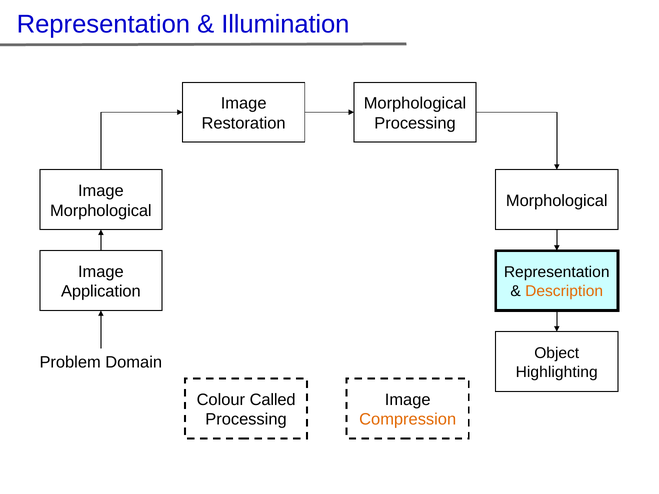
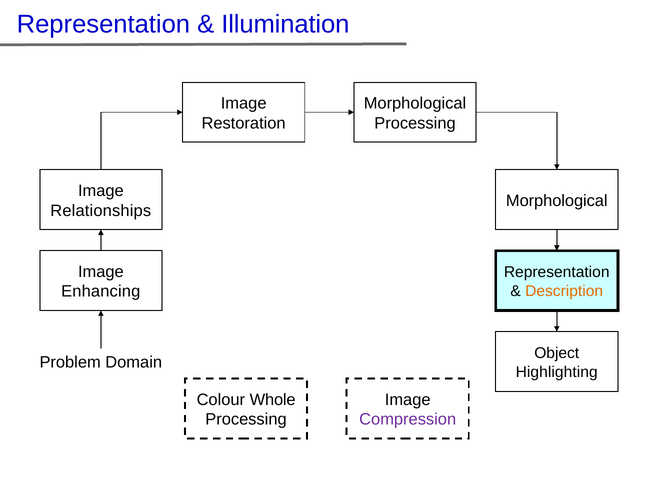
Morphological: Morphological -> Relationships (101, 211)
Application: Application -> Enhancing (101, 292)
Called: Called -> Whole (273, 400)
Compression colour: orange -> purple (408, 420)
